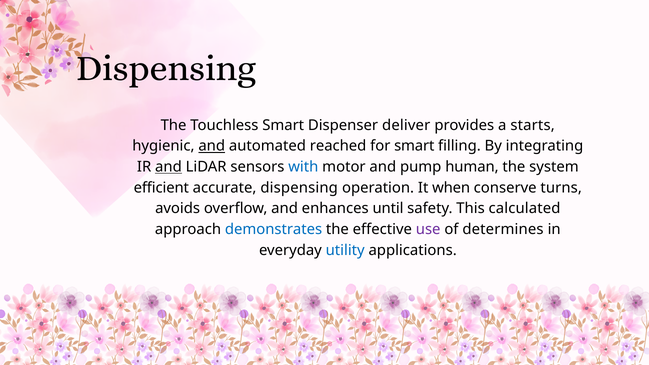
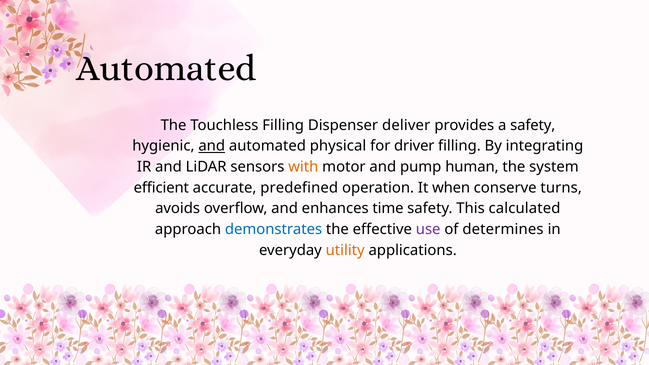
Dispensing: Dispensing -> Automated (166, 68)
Touchless Smart: Smart -> Filling (283, 125)
a starts: starts -> safety (533, 125)
reached: reached -> physical (338, 146)
for smart: smart -> driver (414, 146)
and underline: present -> none (168, 167)
with colour: blue -> orange (303, 167)
accurate dispensing: dispensing -> predefined (299, 188)
until: until -> time (388, 208)
utility colour: blue -> orange (345, 250)
